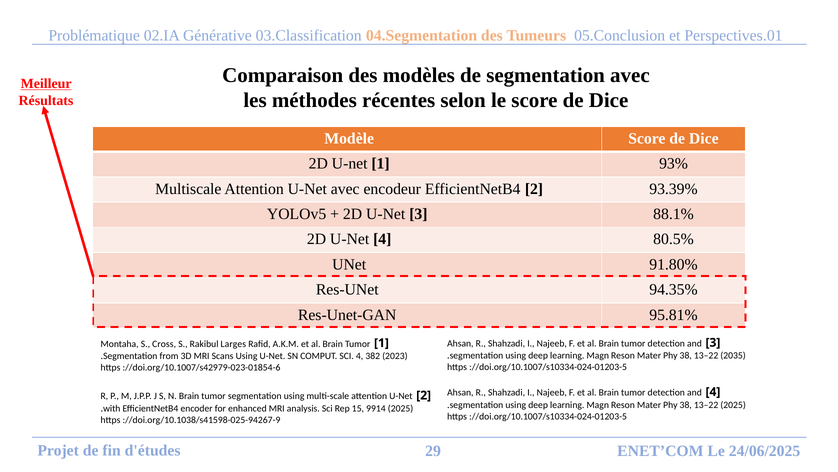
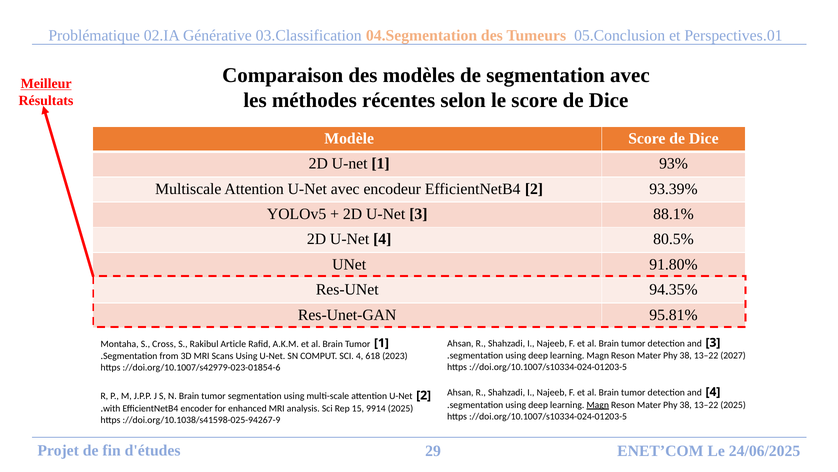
Larges: Larges -> Article (233, 343)
2035: 2035 -> 2027 (733, 355)
382: 382 -> 618 (373, 355)
Magn underline: none -> present (598, 404)
